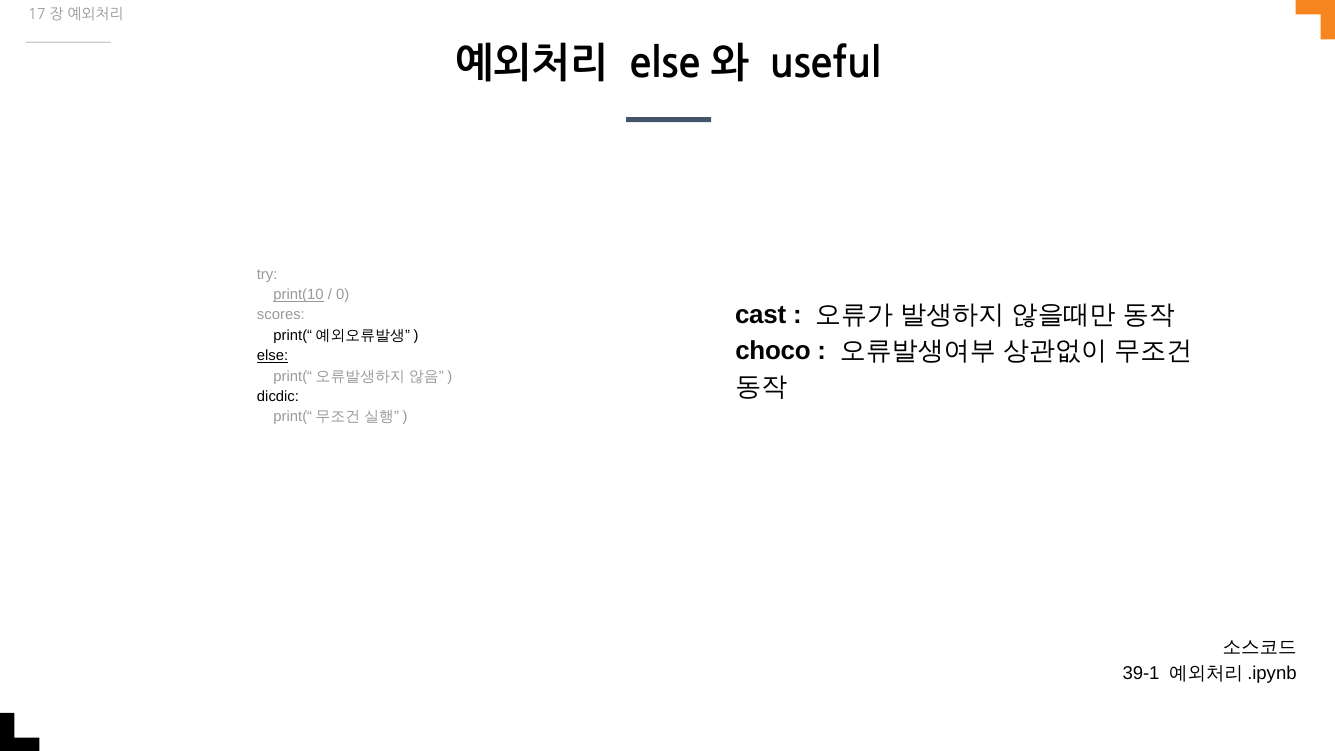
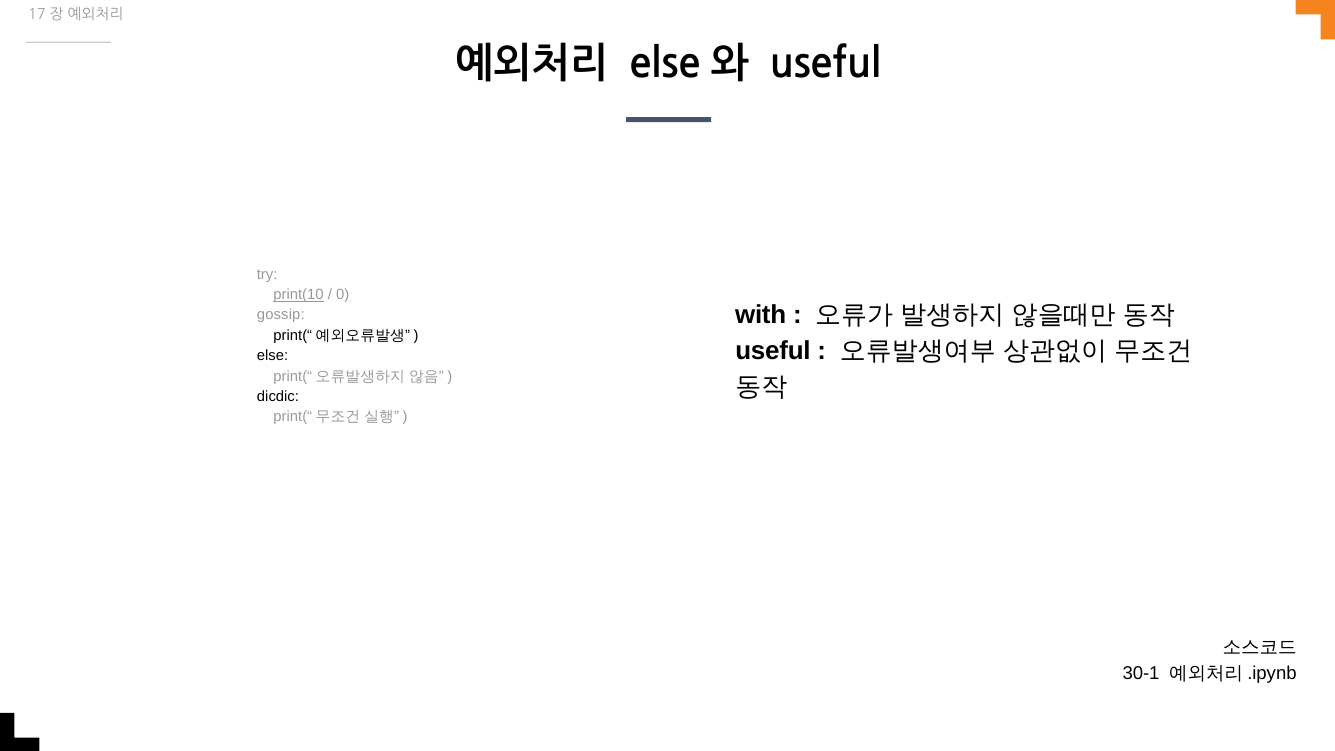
cast: cast -> with (761, 315)
scores: scores -> gossip (281, 315)
choco: choco -> useful (773, 351)
else underline: present -> none (273, 356)
39-1: 39-1 -> 30-1 (1141, 673)
